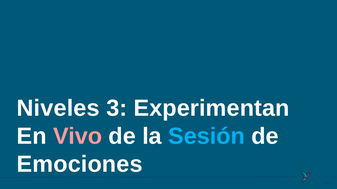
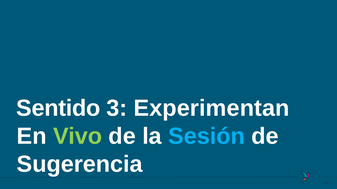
Niveles: Niveles -> Sentido (58, 108)
Vivo colour: pink -> light green (78, 137)
Emociones: Emociones -> Sugerencia (80, 165)
